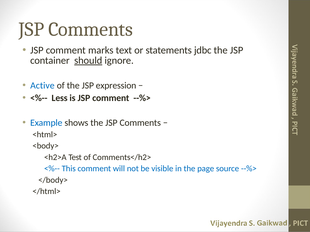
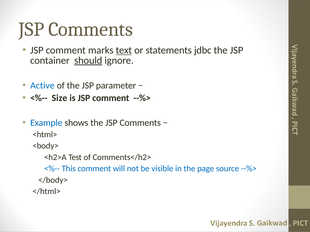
text underline: none -> present (124, 50)
expression: expression -> parameter (116, 86)
Less: Less -> Size (59, 98)
